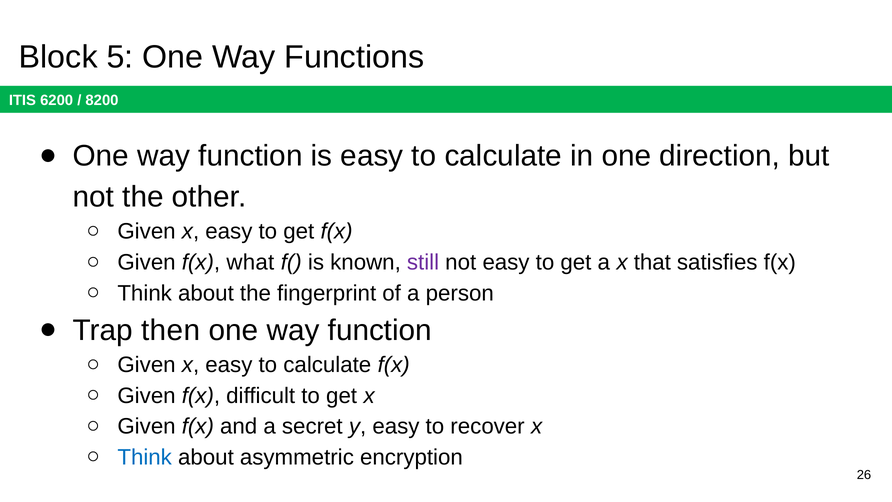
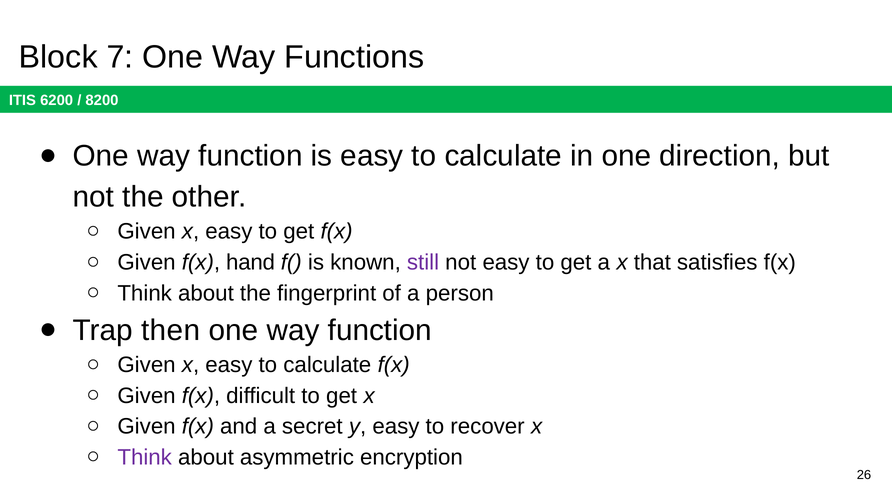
5: 5 -> 7 (120, 57)
what: what -> hand (251, 262)
Think colour: blue -> purple (145, 457)
